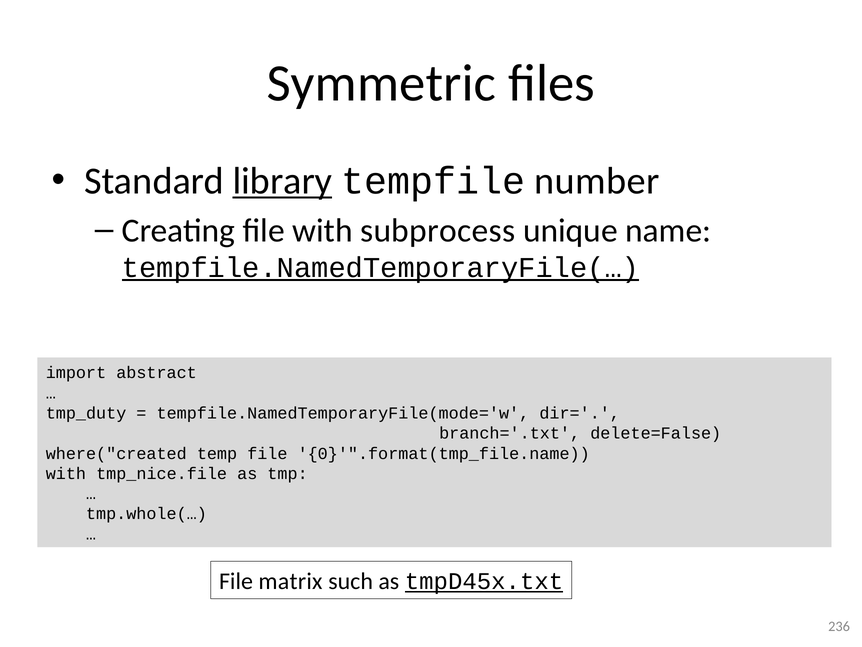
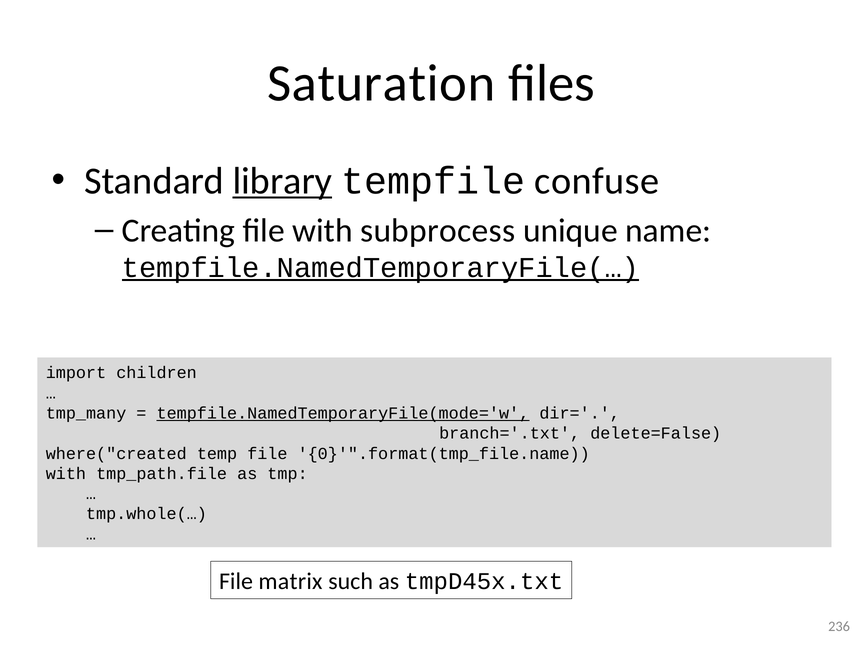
Symmetric: Symmetric -> Saturation (381, 83)
number: number -> confuse (597, 181)
abstract: abstract -> children (157, 373)
tmp_duty: tmp_duty -> tmp_many (86, 413)
tempfile.NamedTemporaryFile(mode='w underline: none -> present (343, 413)
tmp_nice.file: tmp_nice.file -> tmp_path.file (162, 473)
tmpD45x.txt underline: present -> none (484, 581)
